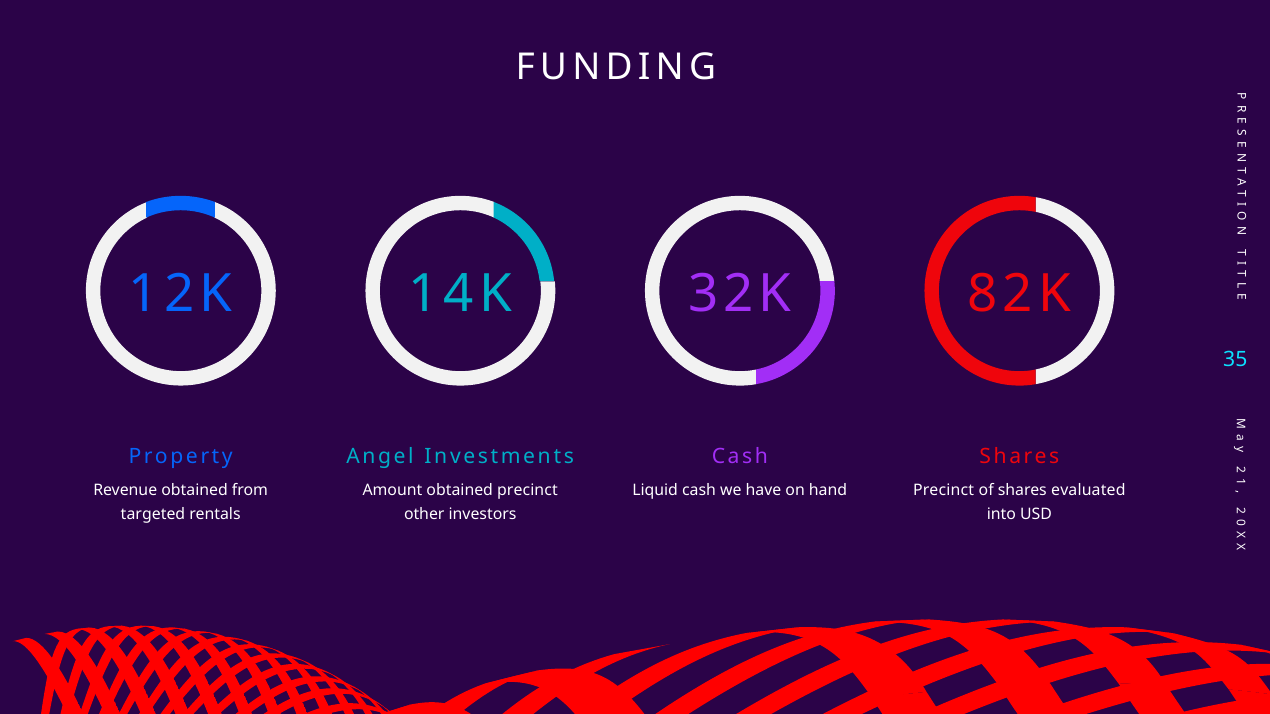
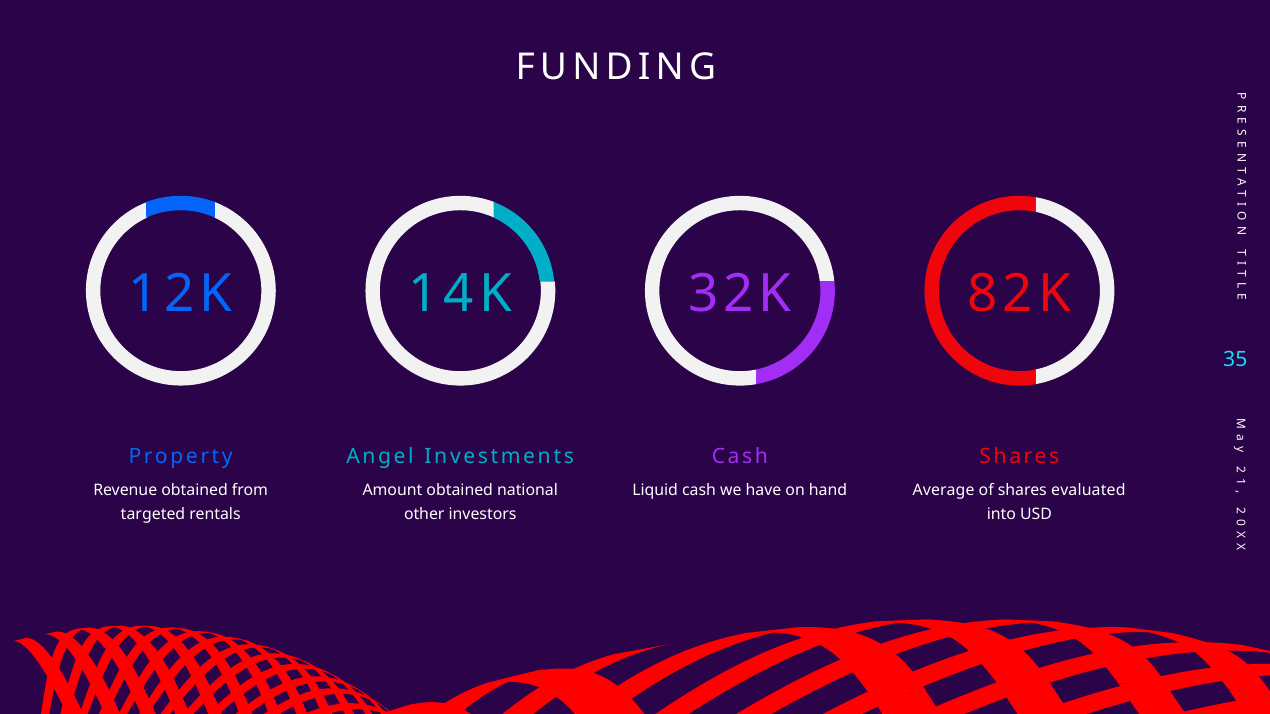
obtained precinct: precinct -> national (528, 491)
Precinct: Precinct -> Average (944, 491)
